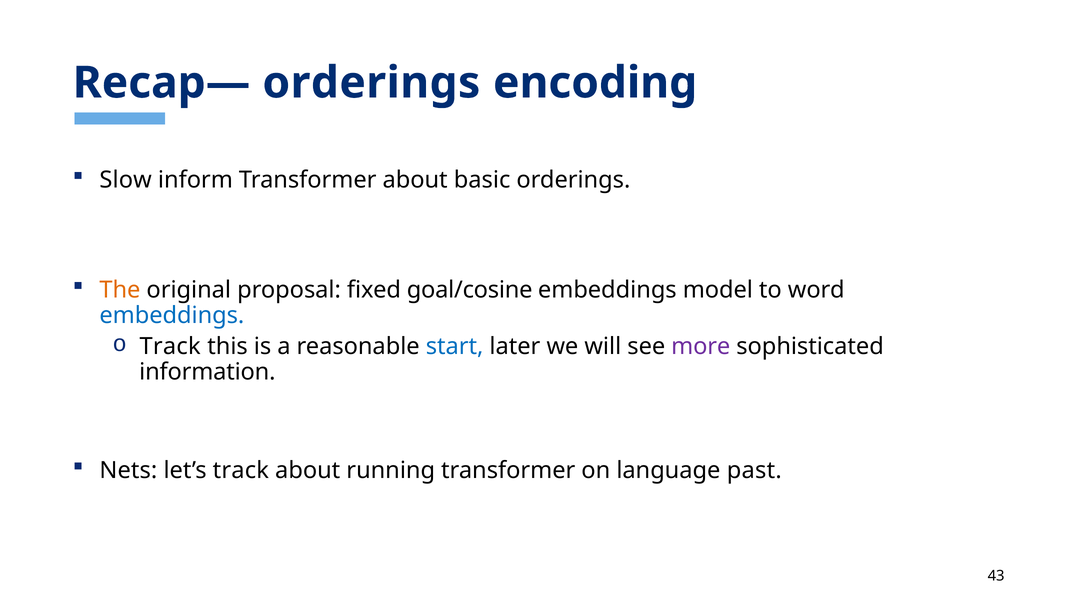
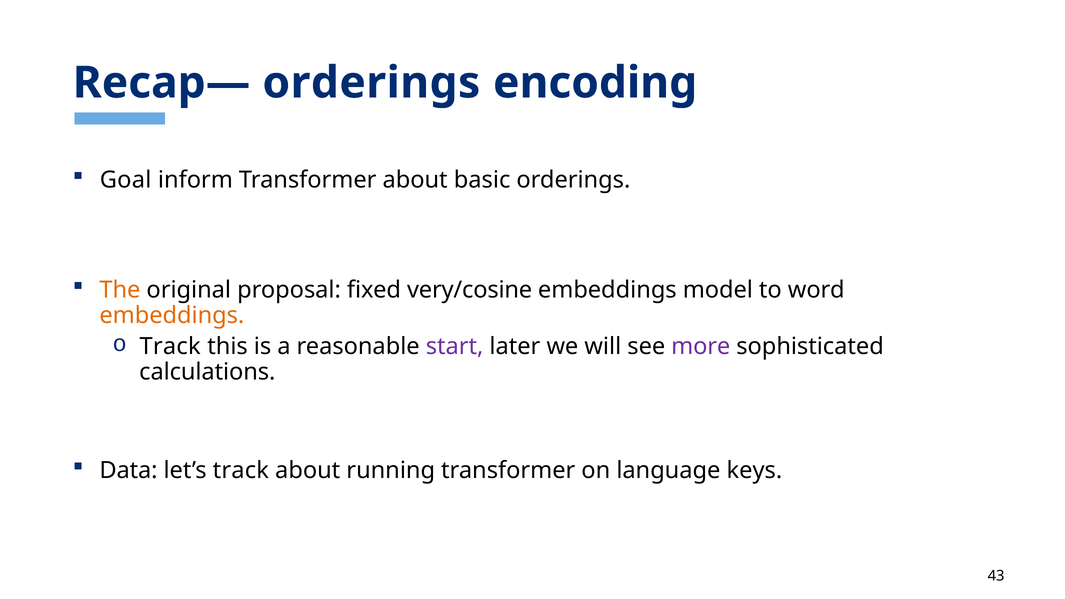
Slow: Slow -> Goal (126, 180)
goal/cosine: goal/cosine -> very/cosine (470, 290)
embeddings colour: blue -> orange (172, 315)
start colour: blue -> purple (455, 346)
information: information -> calculations (207, 372)
Nets: Nets -> Data (129, 471)
past: past -> keys (754, 471)
